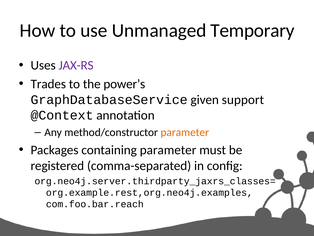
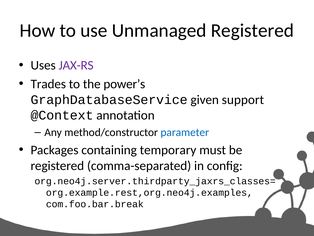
Unmanaged Temporary: Temporary -> Registered (252, 30)
parameter colour: orange -> blue (185, 132)
containing parameter: parameter -> temporary (168, 150)
com.foo.bar.reach: com.foo.bar.reach -> com.foo.bar.break (95, 204)
